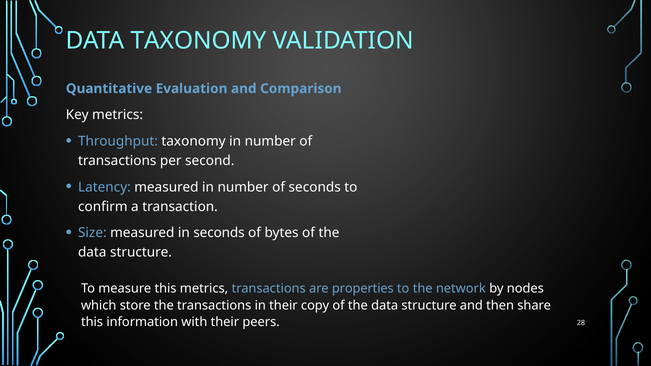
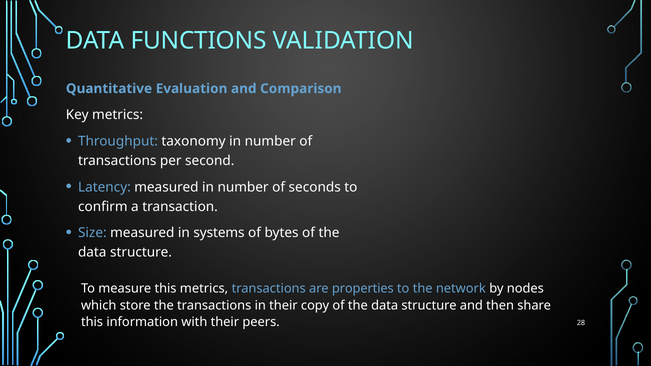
DATA TAXONOMY: TAXONOMY -> FUNCTIONS (199, 41)
in seconds: seconds -> systems (219, 233)
